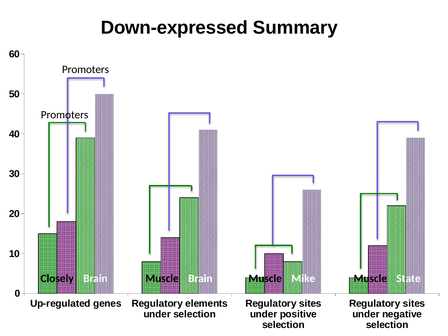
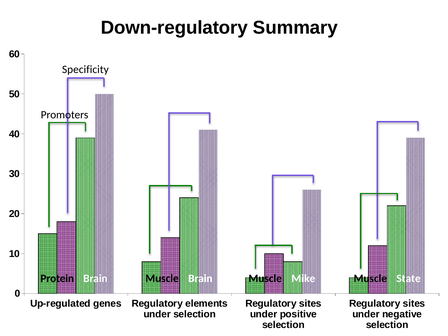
Down-expressed: Down-expressed -> Down-regulatory (174, 28)
Promoters: Promoters -> Specificity (85, 70)
Closely: Closely -> Protein (57, 278)
